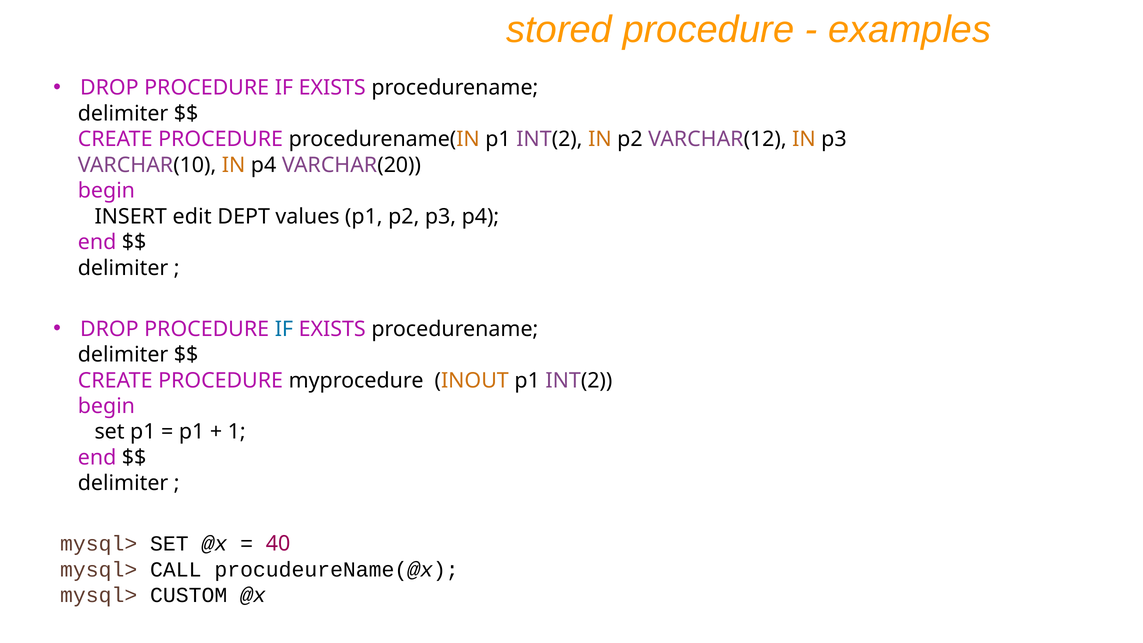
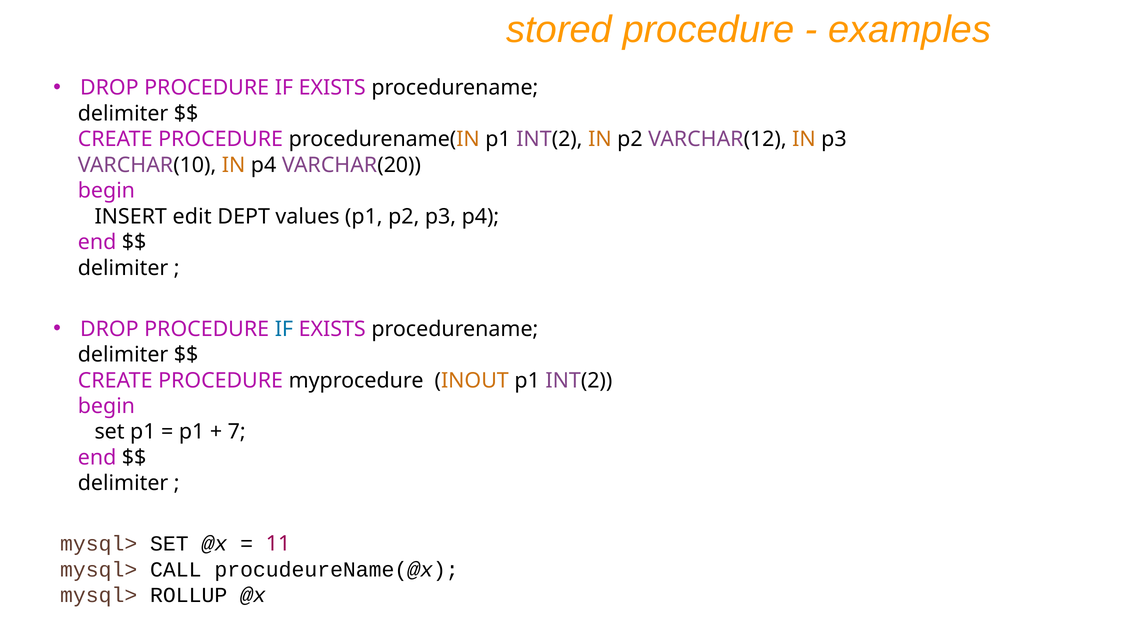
1: 1 -> 7 (237, 432)
40: 40 -> 11 (278, 544)
CUSTOM: CUSTOM -> ROLLUP (189, 595)
